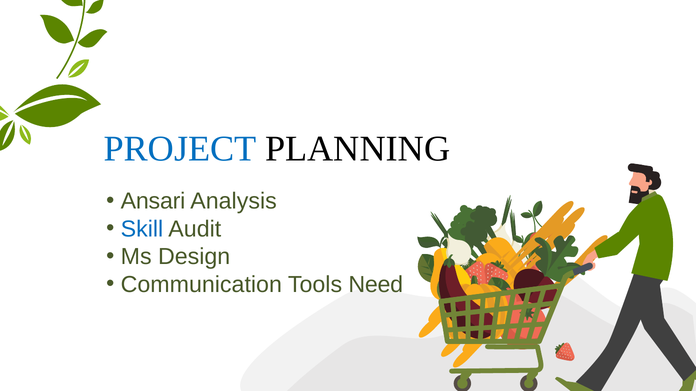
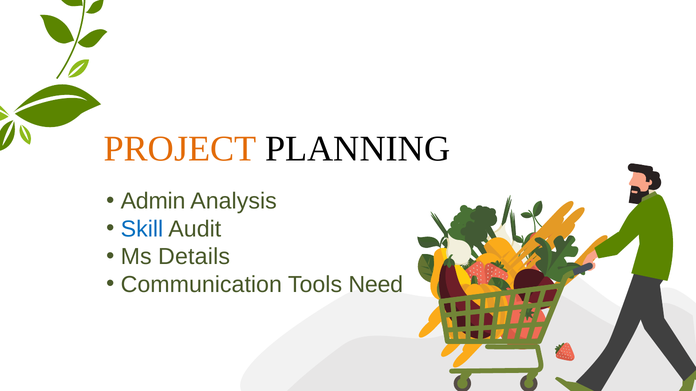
PROJECT colour: blue -> orange (180, 149)
Ansari: Ansari -> Admin (153, 201)
Design: Design -> Details (194, 257)
